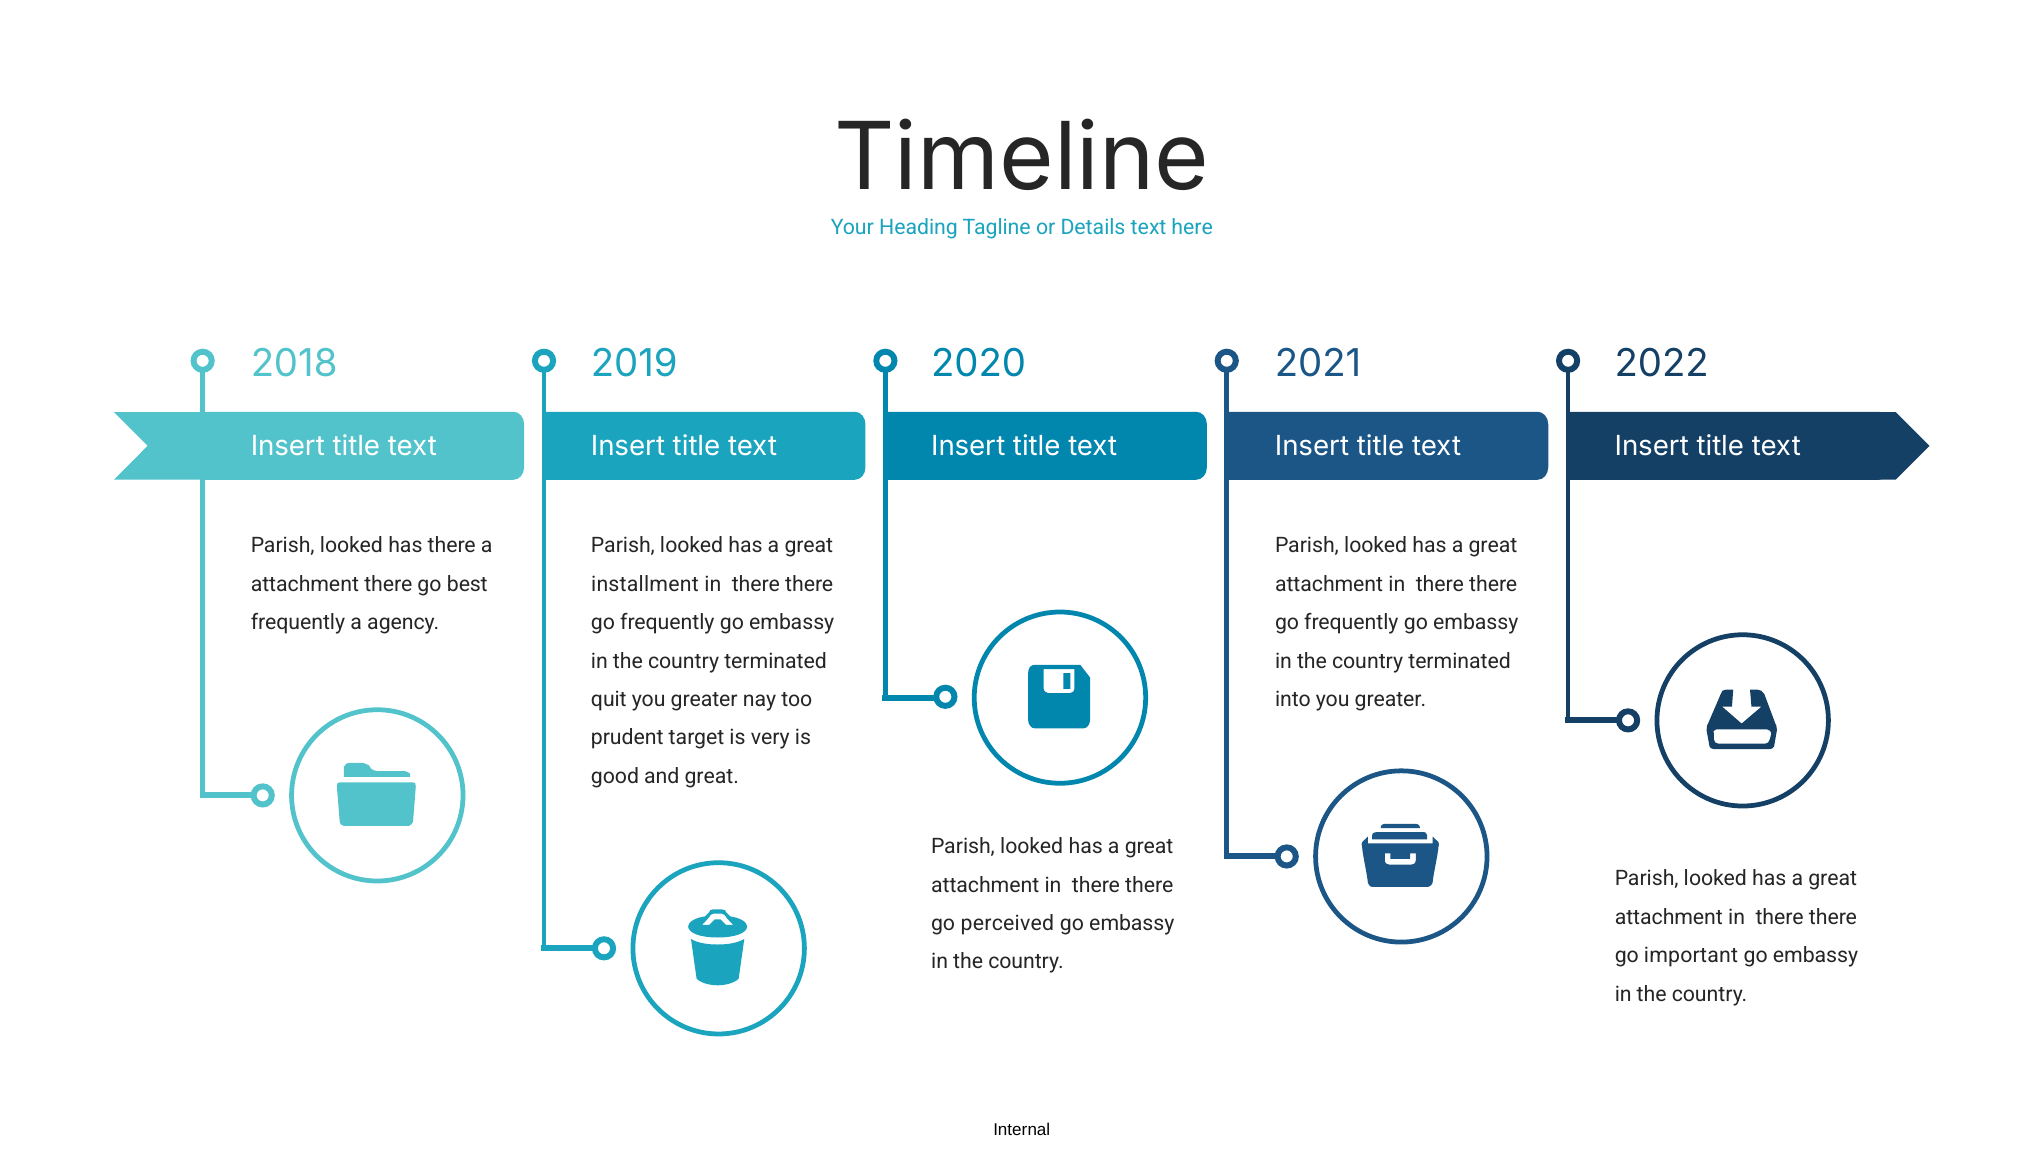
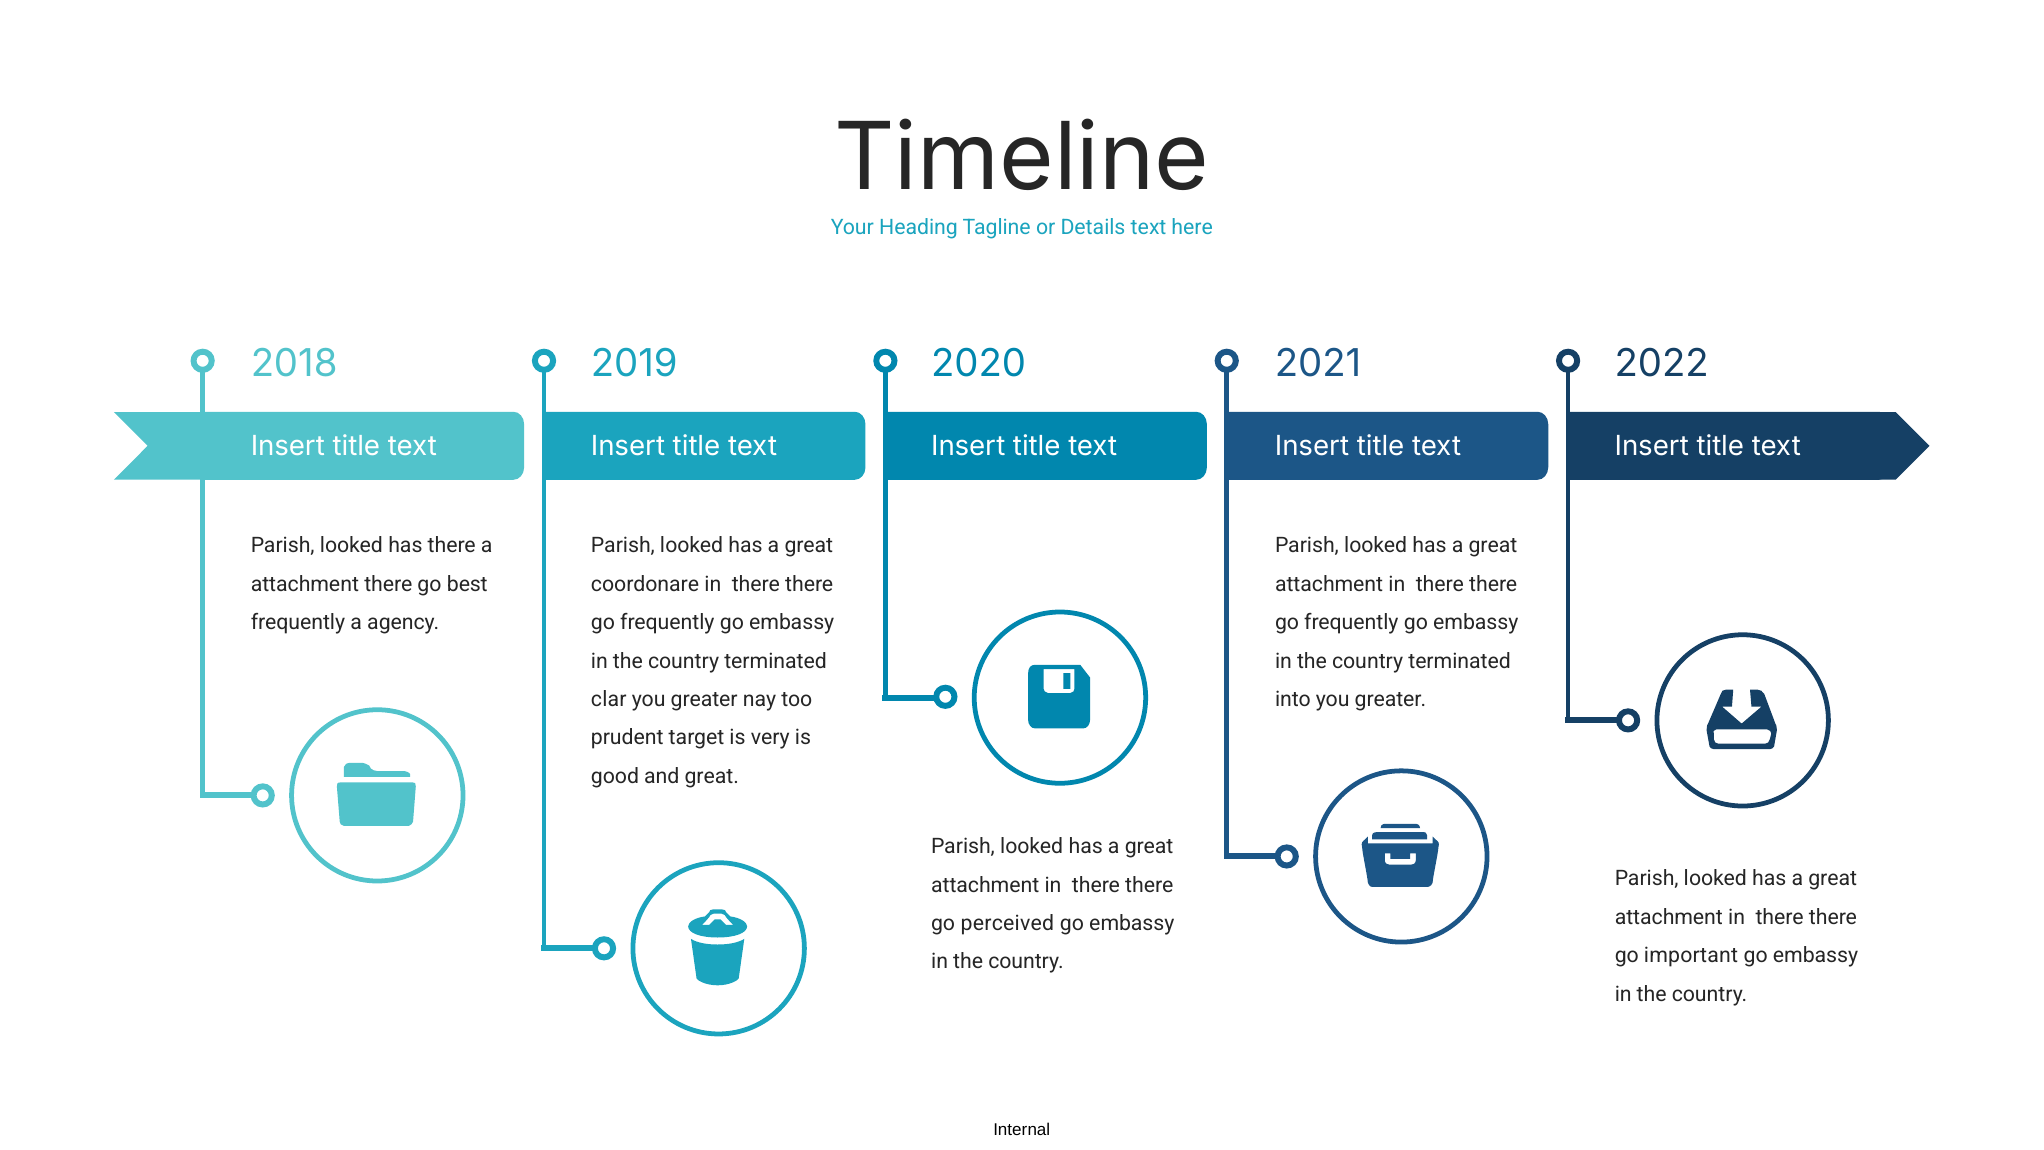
installment: installment -> coordonare (645, 584)
quit: quit -> clar (609, 699)
